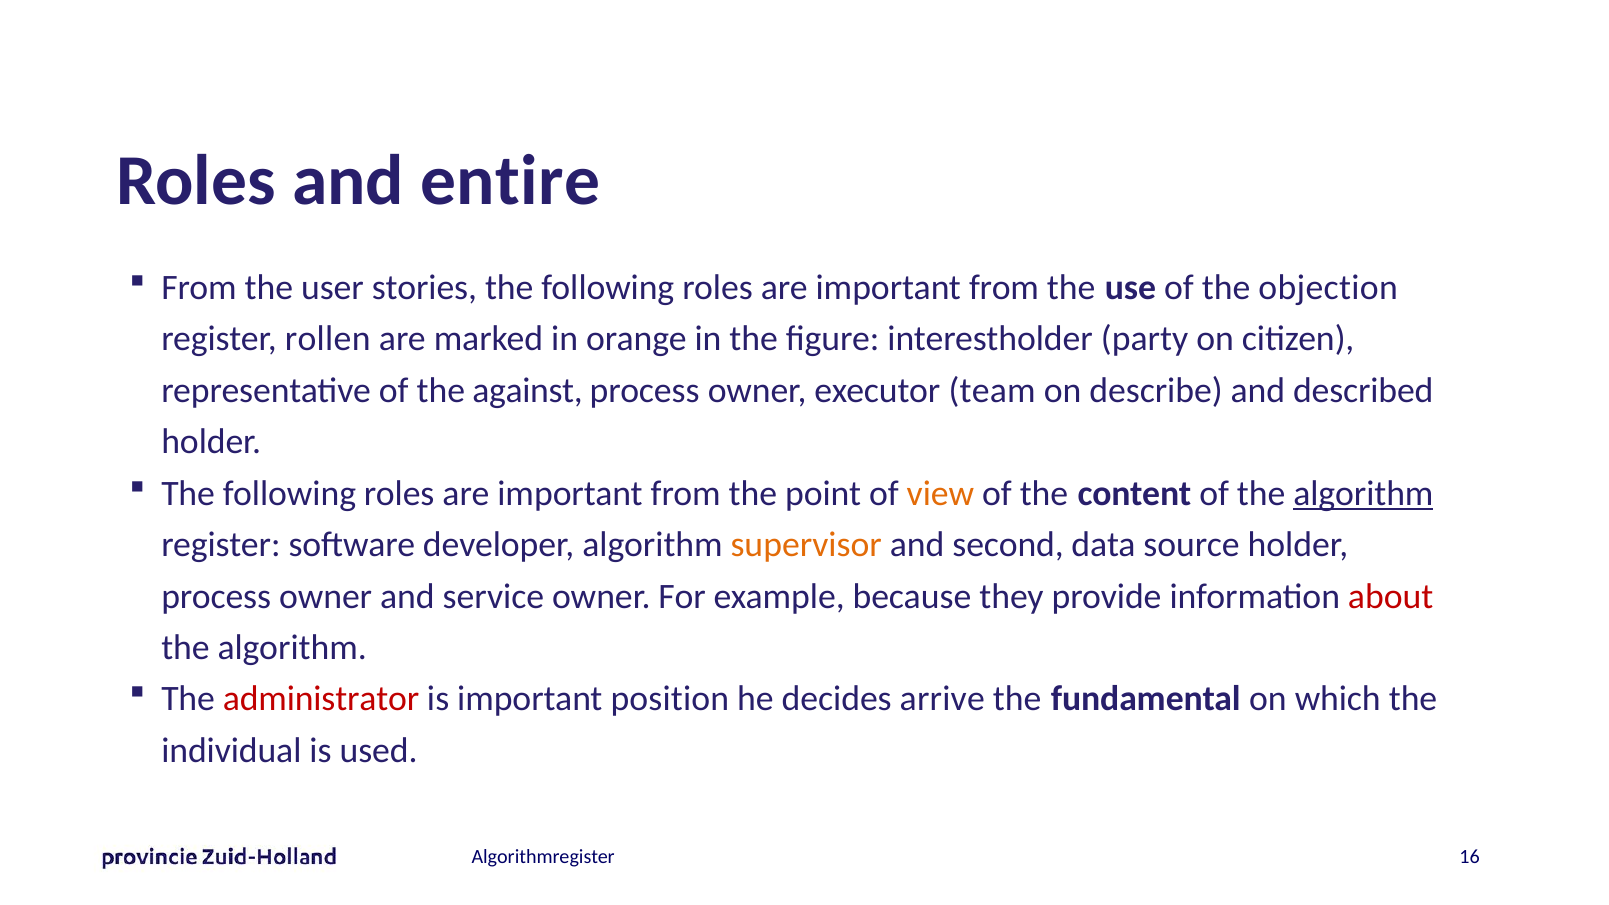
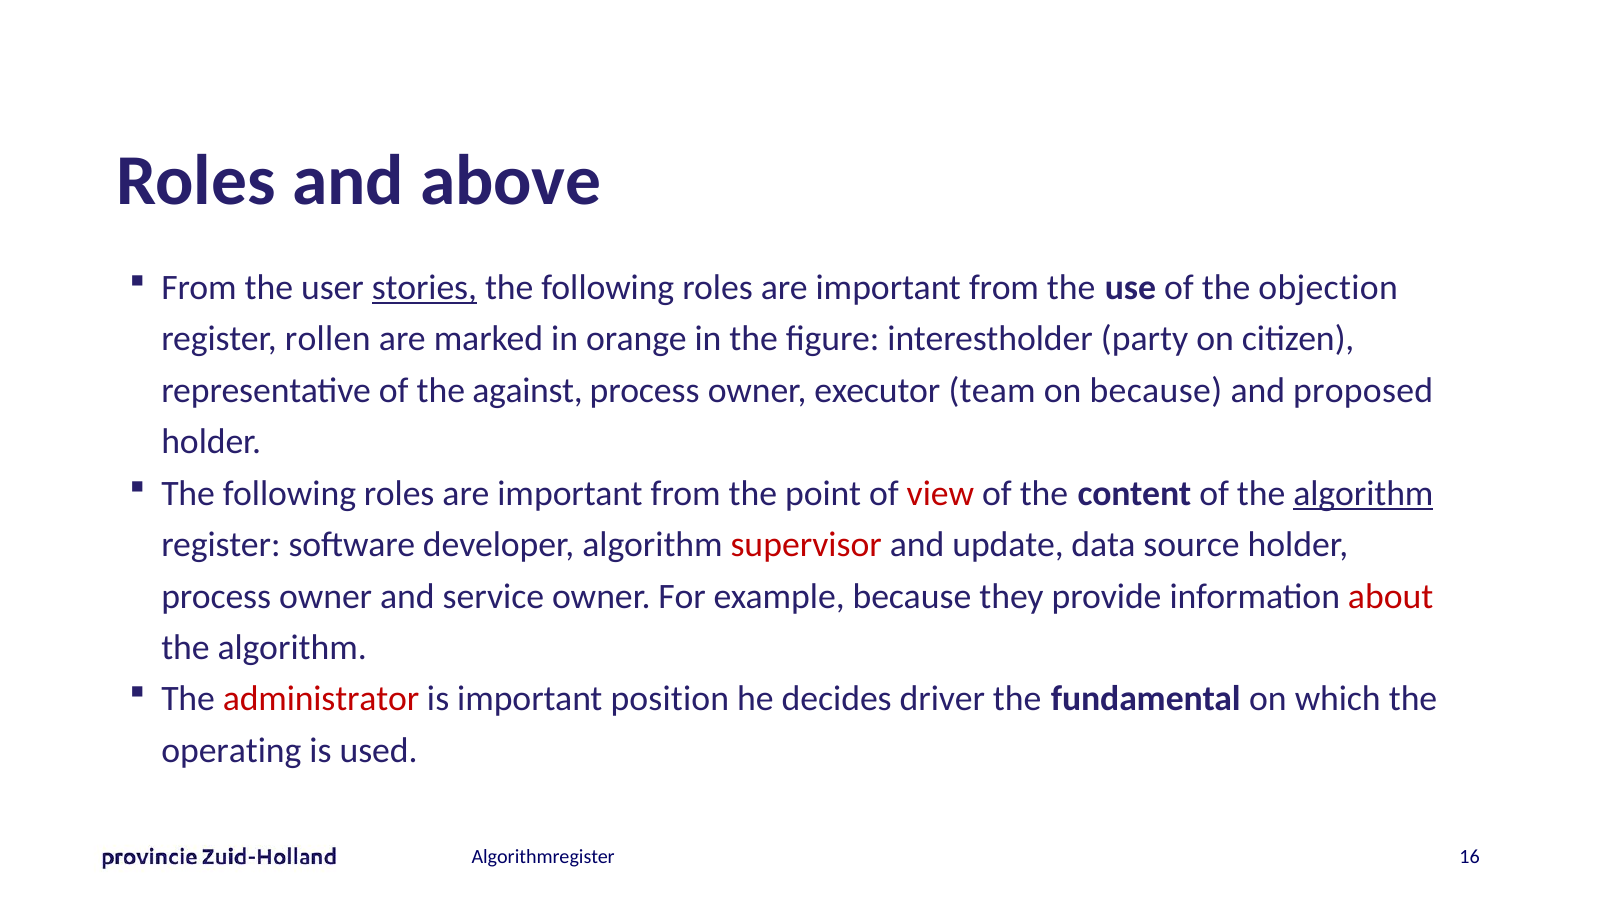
entire: entire -> above (511, 181)
stories underline: none -> present (424, 288)
on describe: describe -> because (1156, 391)
described: described -> proposed (1363, 391)
view colour: orange -> red (940, 494)
supervisor colour: orange -> red (806, 545)
second: second -> update (1008, 545)
arrive: arrive -> driver (942, 699)
individual: individual -> operating (231, 751)
